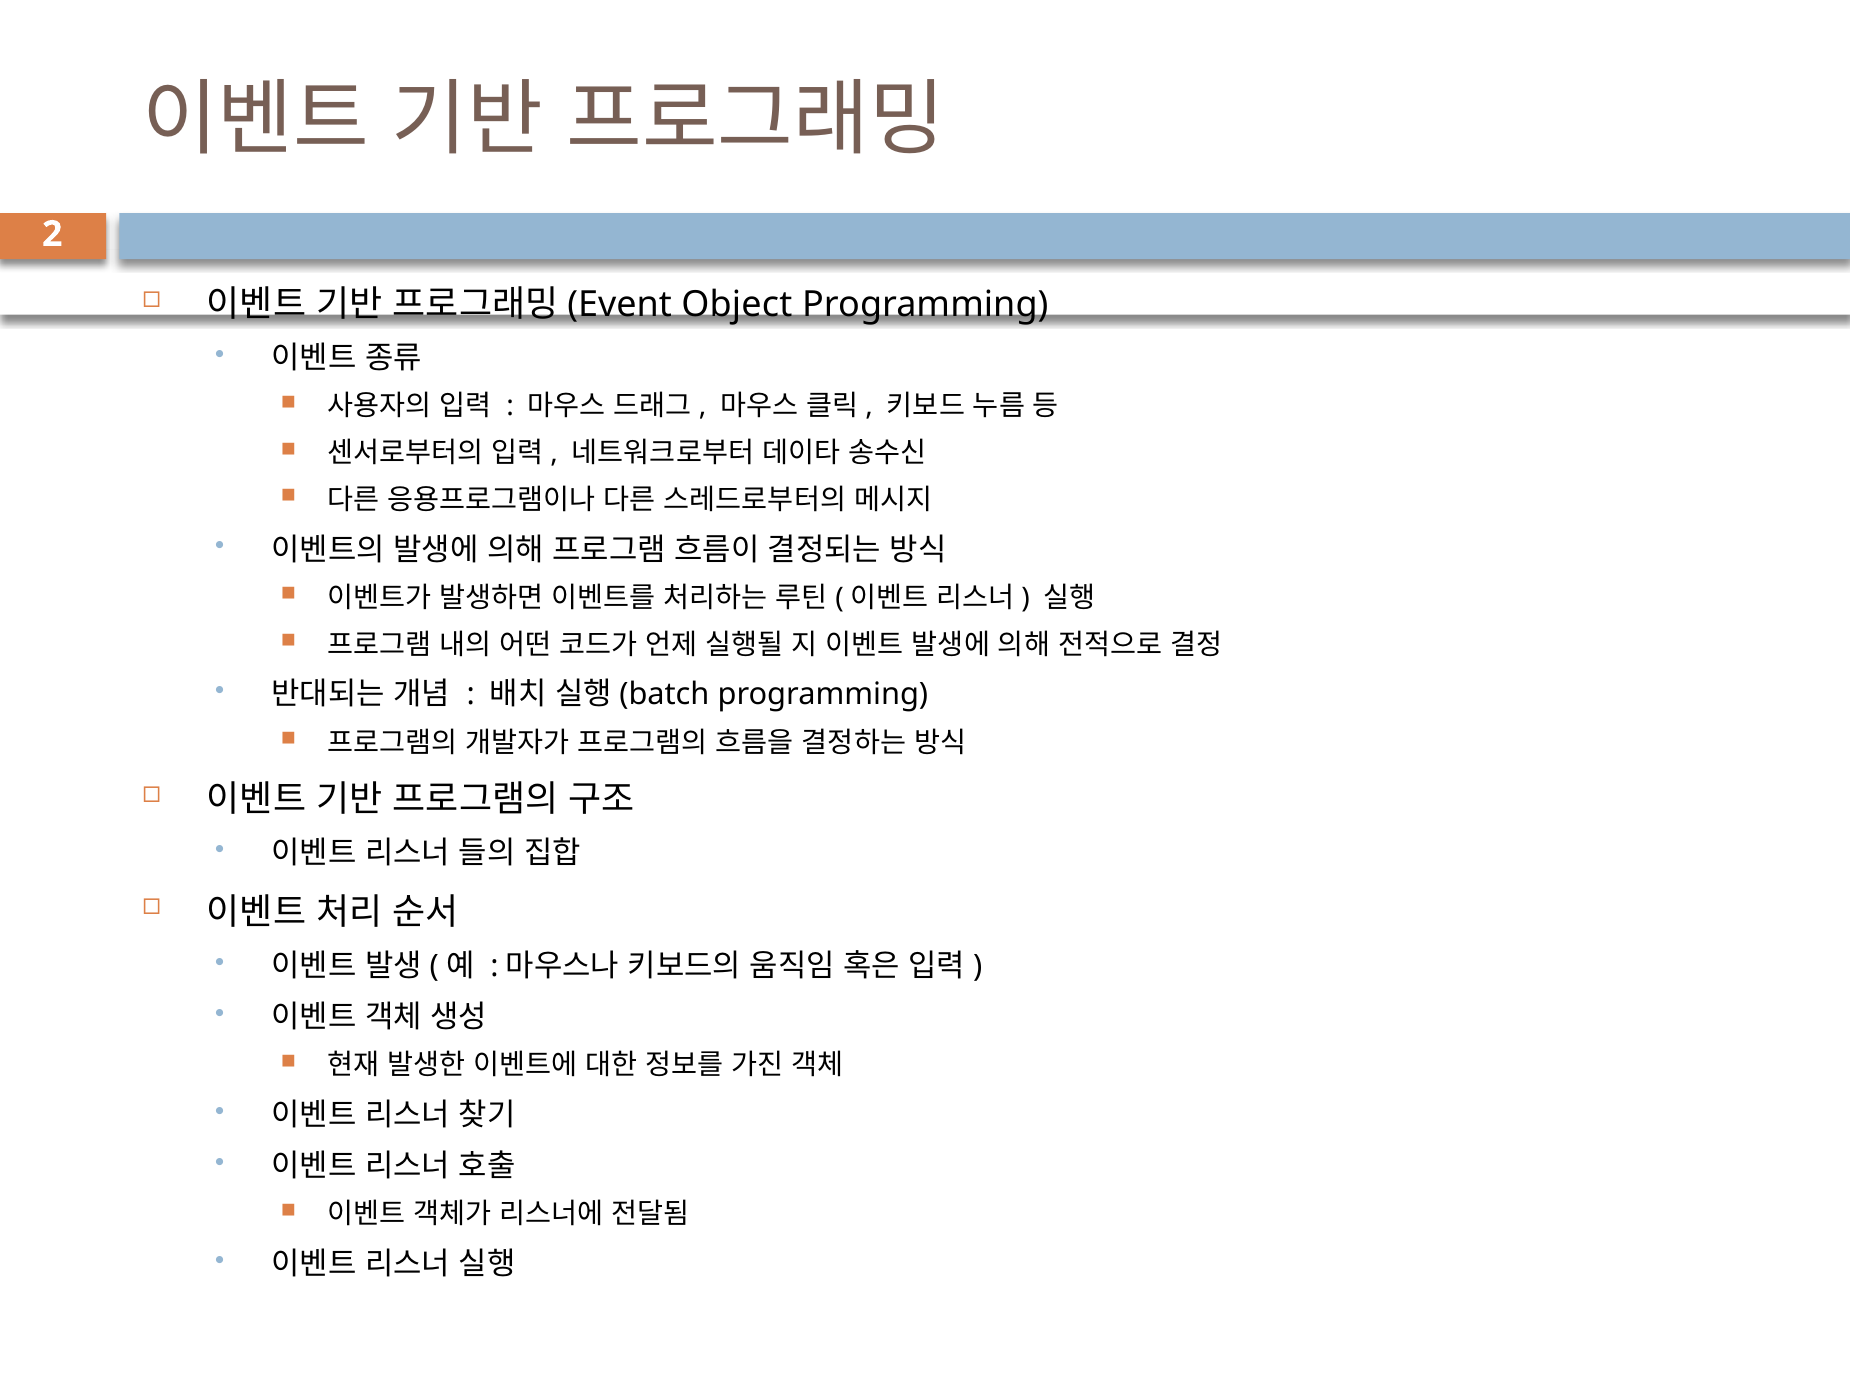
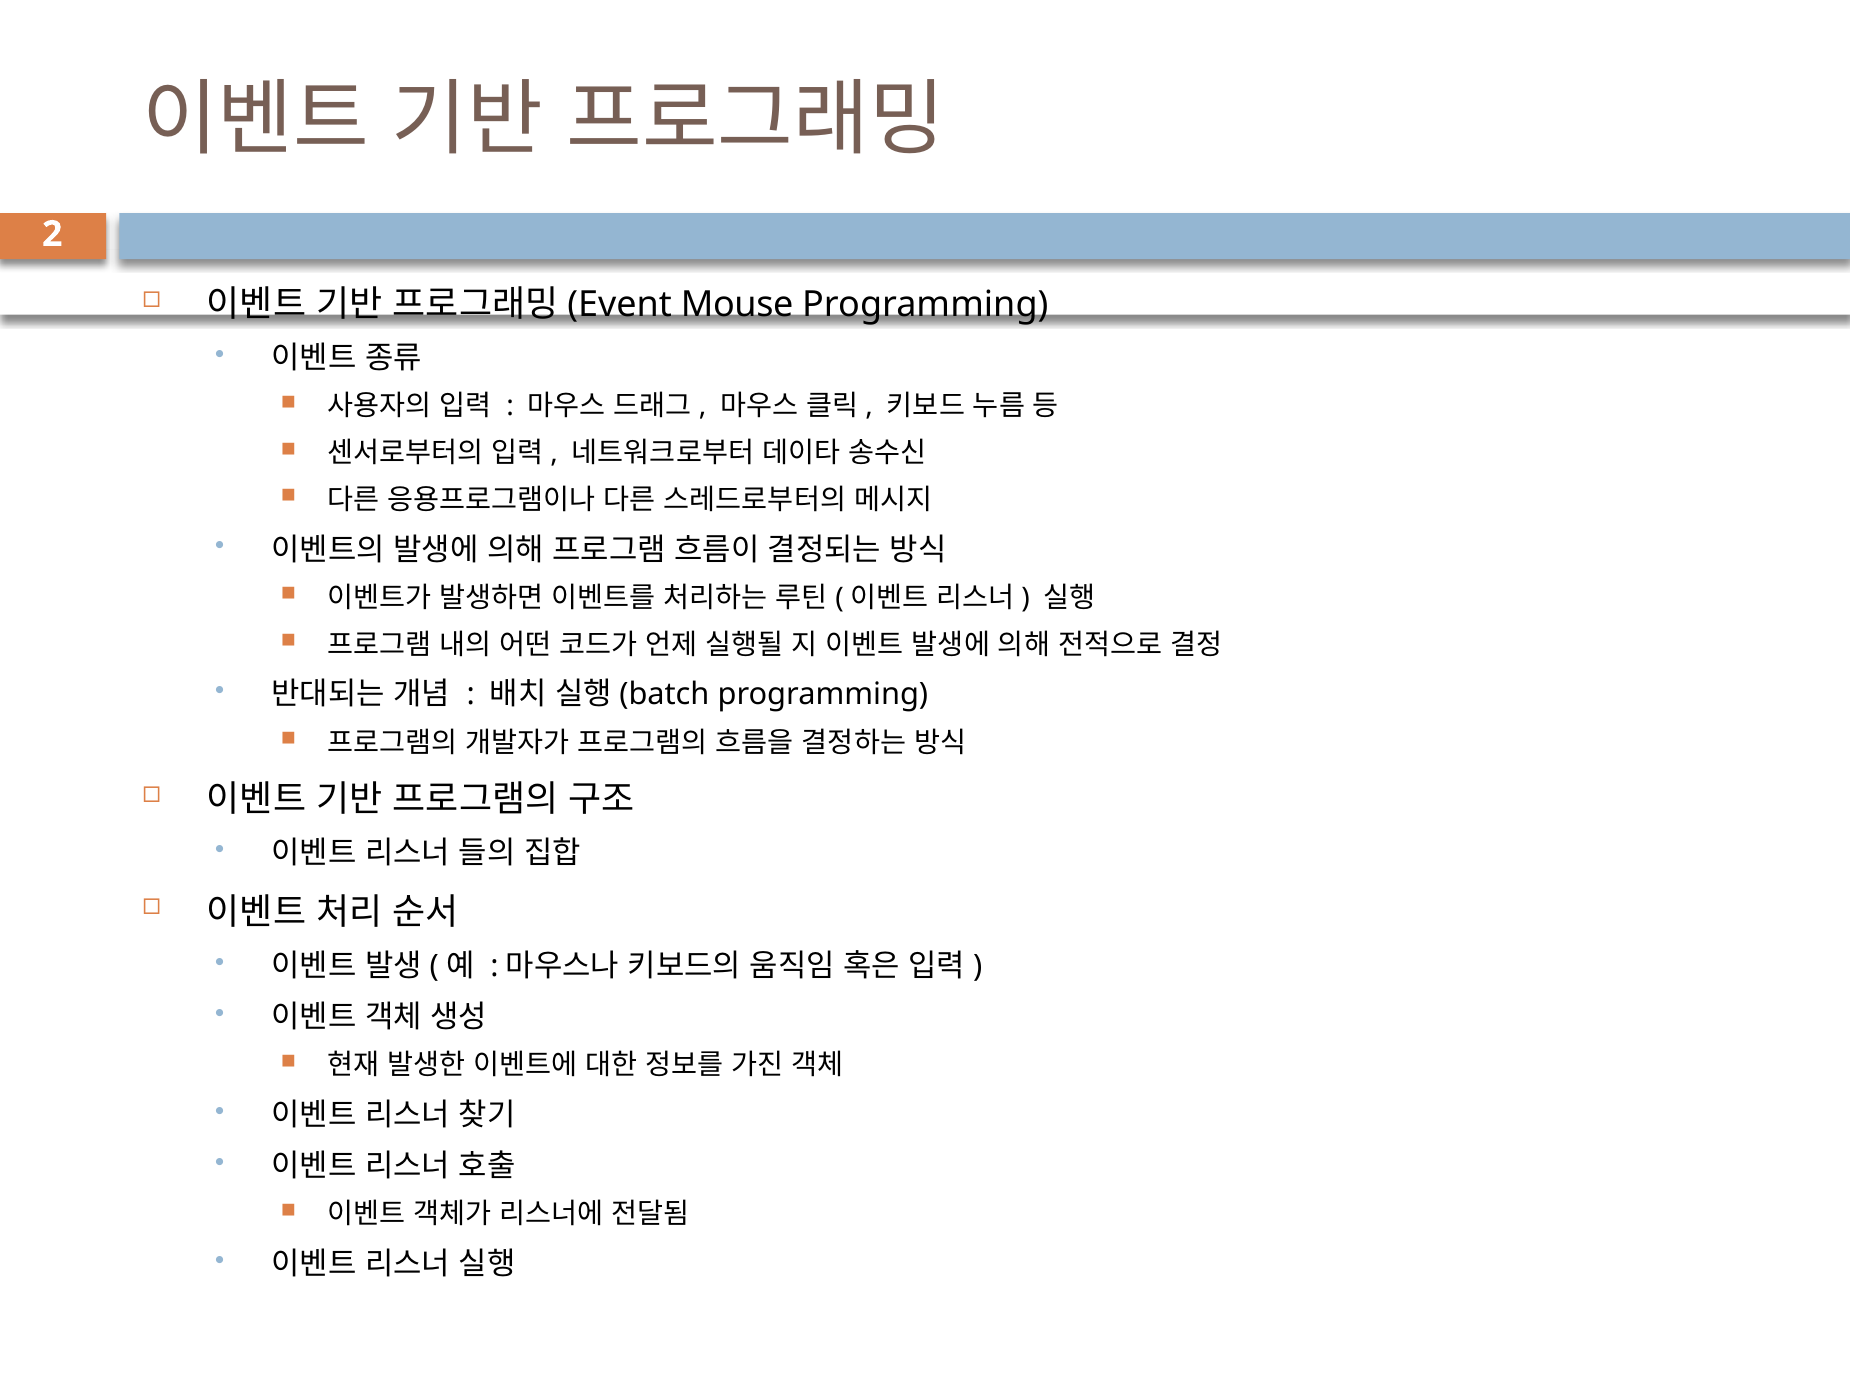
Object: Object -> Mouse (737, 304)
